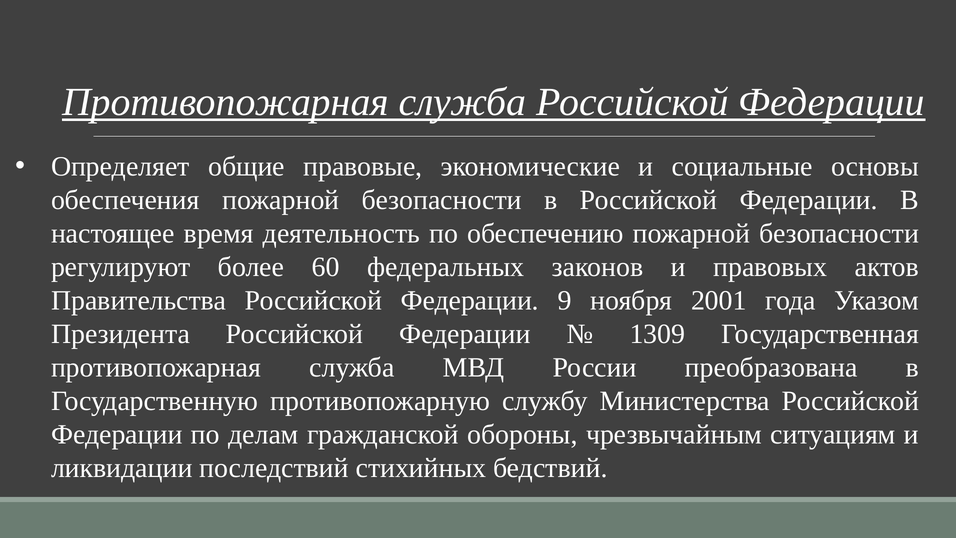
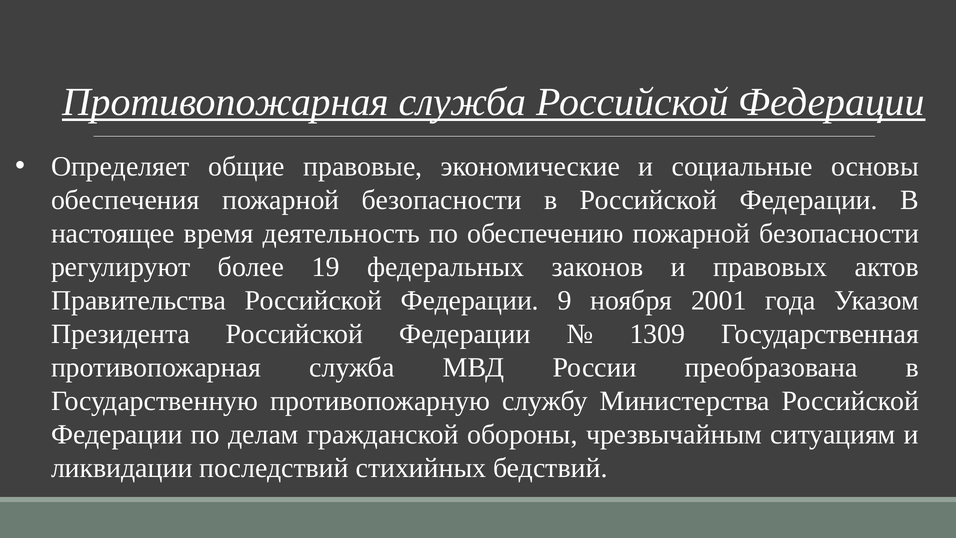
60: 60 -> 19 (326, 267)
